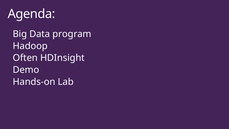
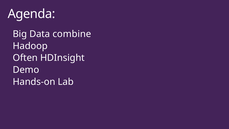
program: program -> combine (72, 34)
